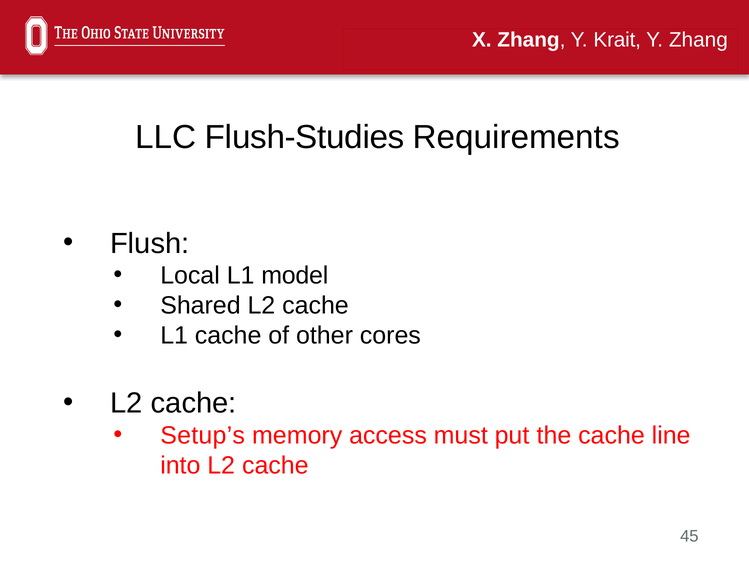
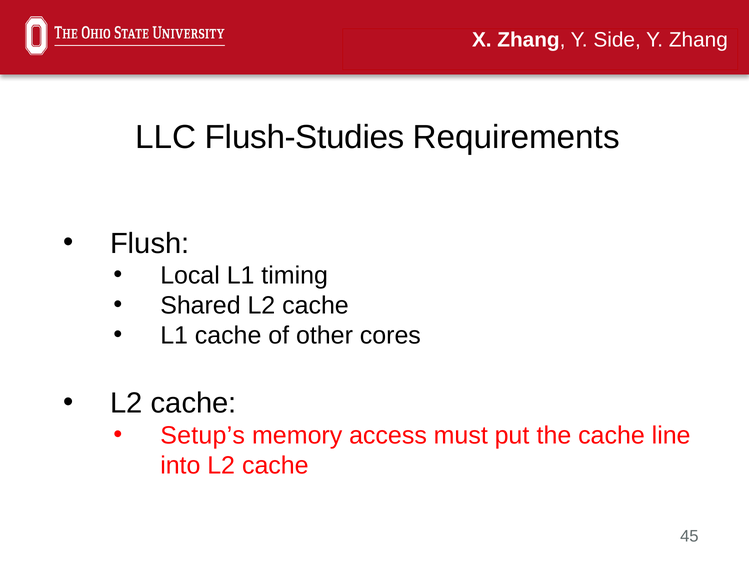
Krait: Krait -> Side (617, 40)
model: model -> timing (295, 275)
